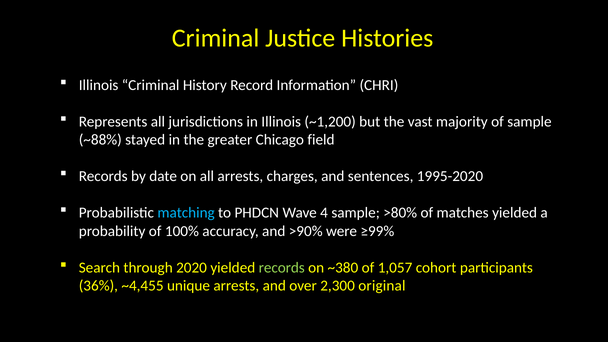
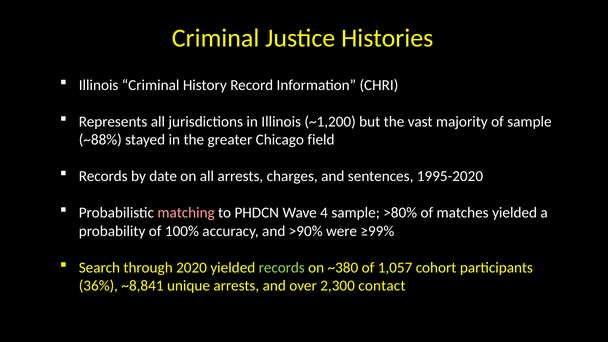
matching colour: light blue -> pink (186, 213)
~4,455: ~4,455 -> ~8,841 (143, 286)
original: original -> contact (382, 286)
